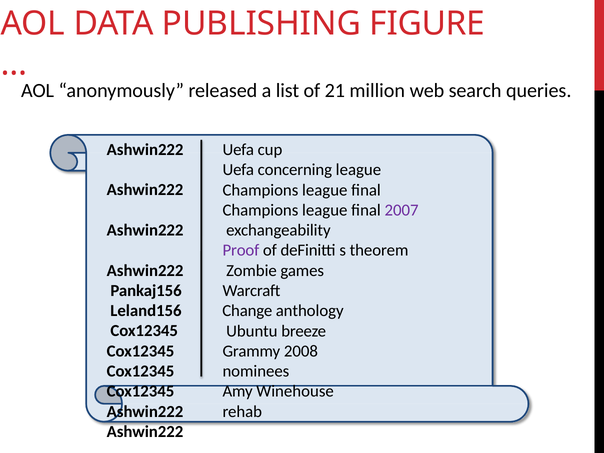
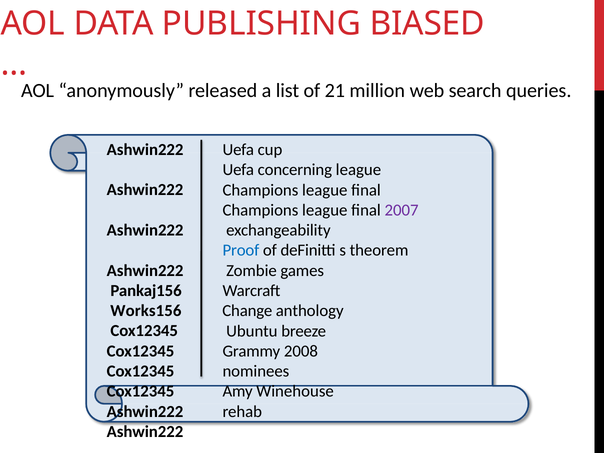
FIGURE: FIGURE -> BIASED (427, 24)
Proof colour: purple -> blue (241, 250)
Leland156: Leland156 -> Works156 (146, 311)
